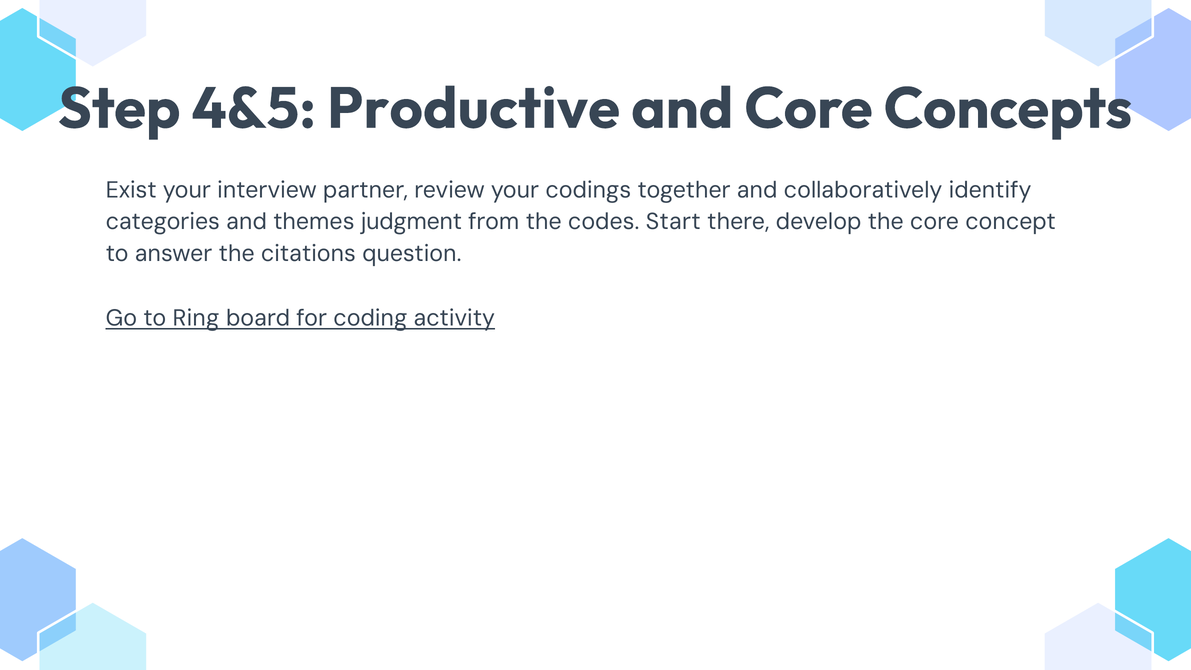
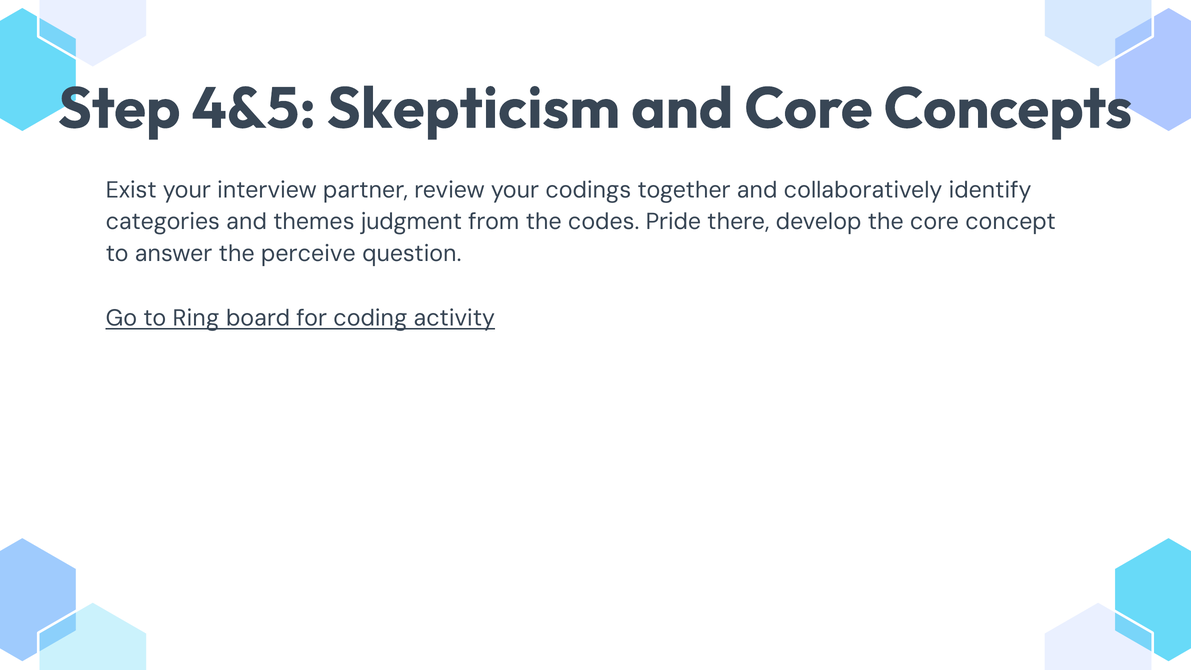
Productive: Productive -> Skepticism (473, 109)
Start: Start -> Pride (673, 222)
citations: citations -> perceive (308, 254)
